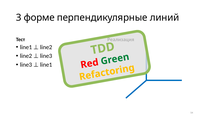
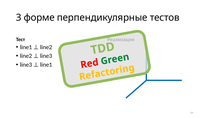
линий: линий -> тестов (165, 18)
